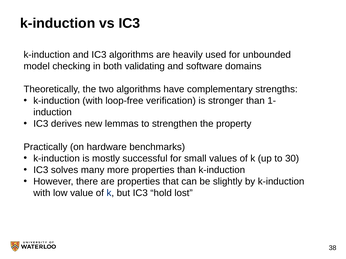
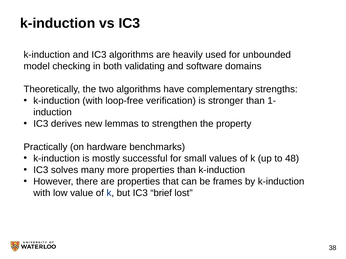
30: 30 -> 48 (292, 159)
slightly: slightly -> frames (228, 182)
hold: hold -> brief (161, 193)
